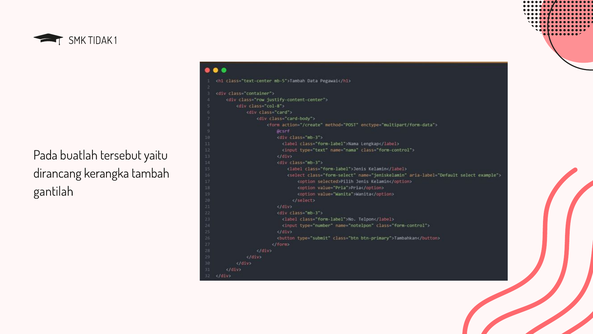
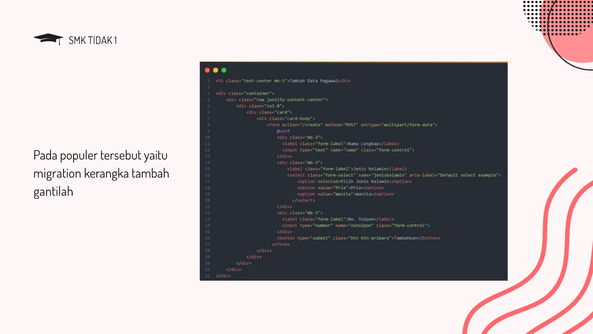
buatlah: buatlah -> populer (79, 155)
dirancang: dirancang -> migration (57, 173)
